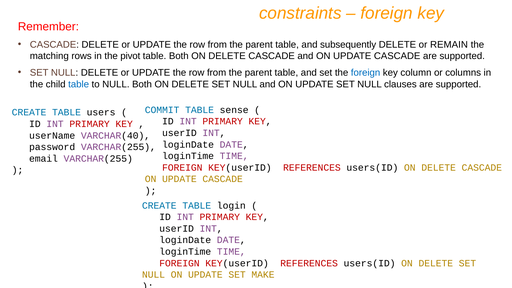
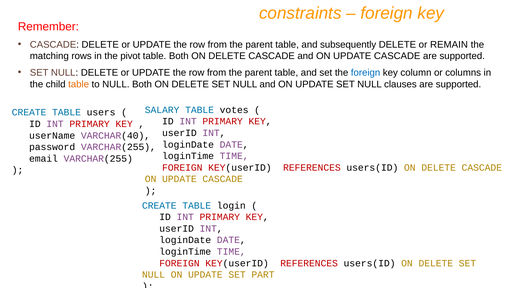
table colour: blue -> orange (79, 84)
COMMIT: COMMIT -> SALARY (162, 110)
sense: sense -> votes (234, 110)
MAKE: MAKE -> PART (263, 275)
